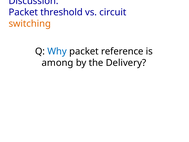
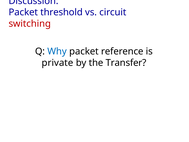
switching colour: orange -> red (30, 24)
among: among -> private (57, 63)
Delivery: Delivery -> Transfer (126, 63)
